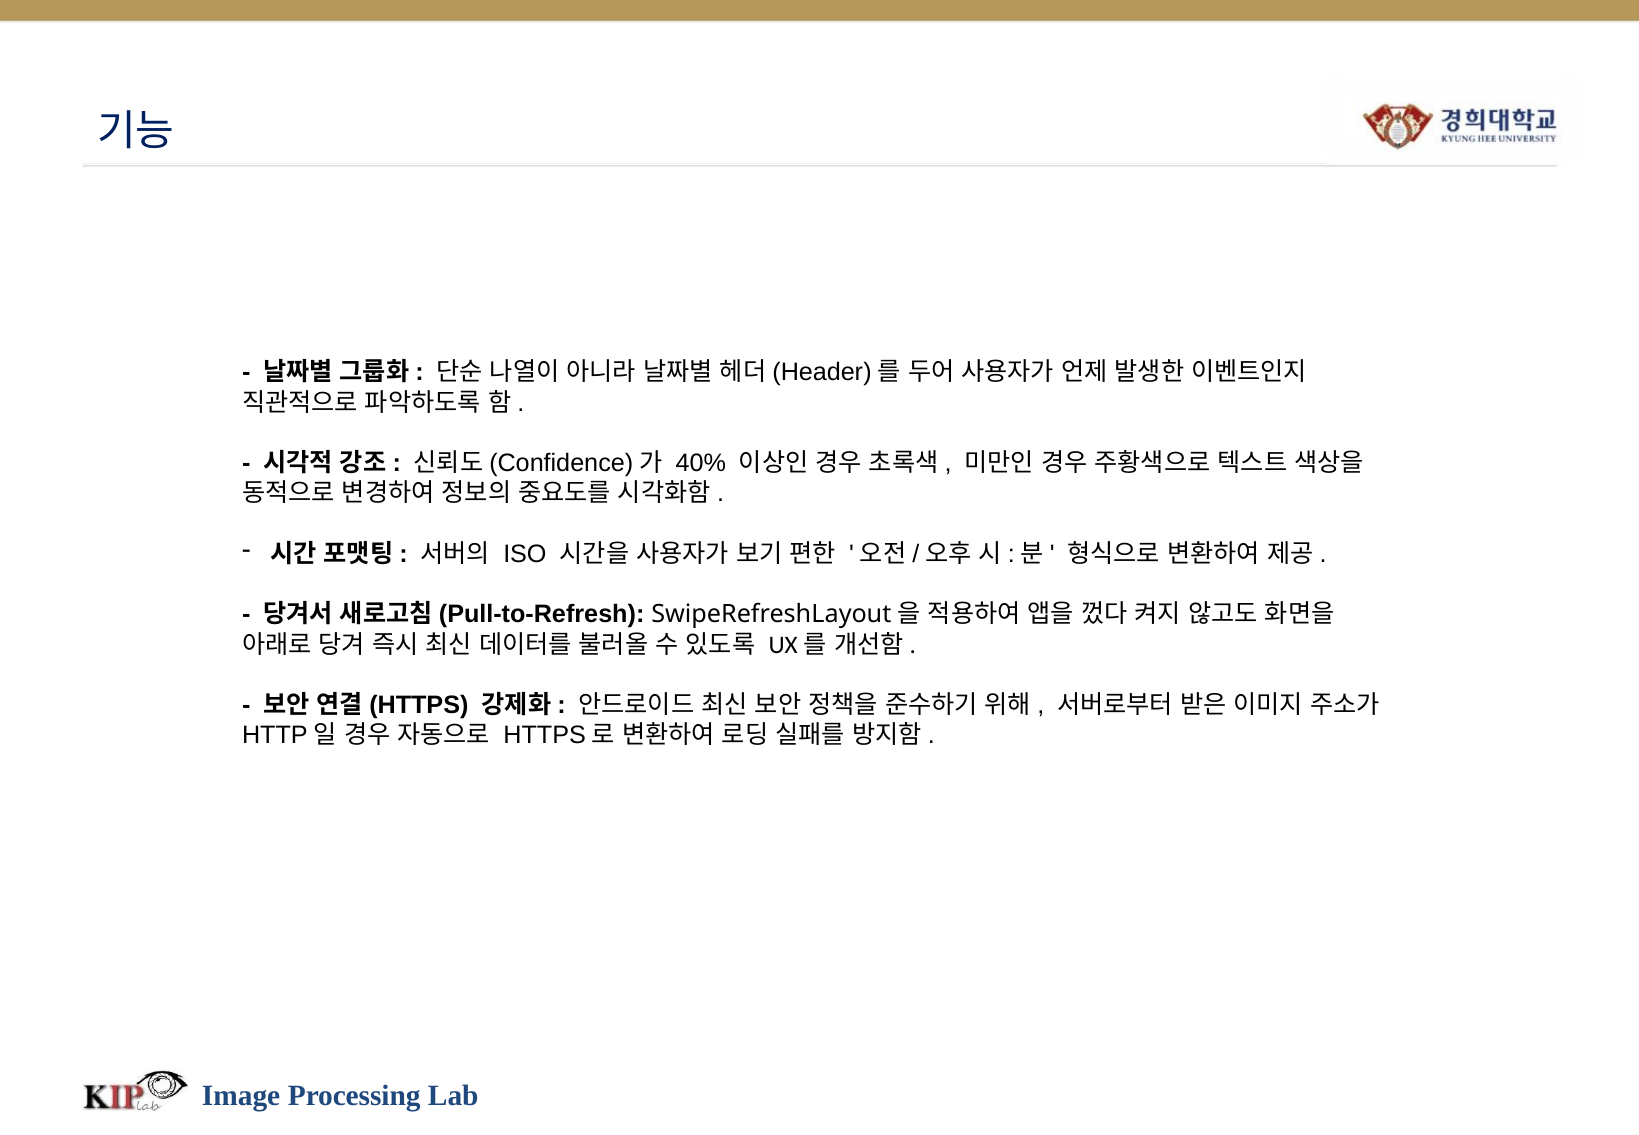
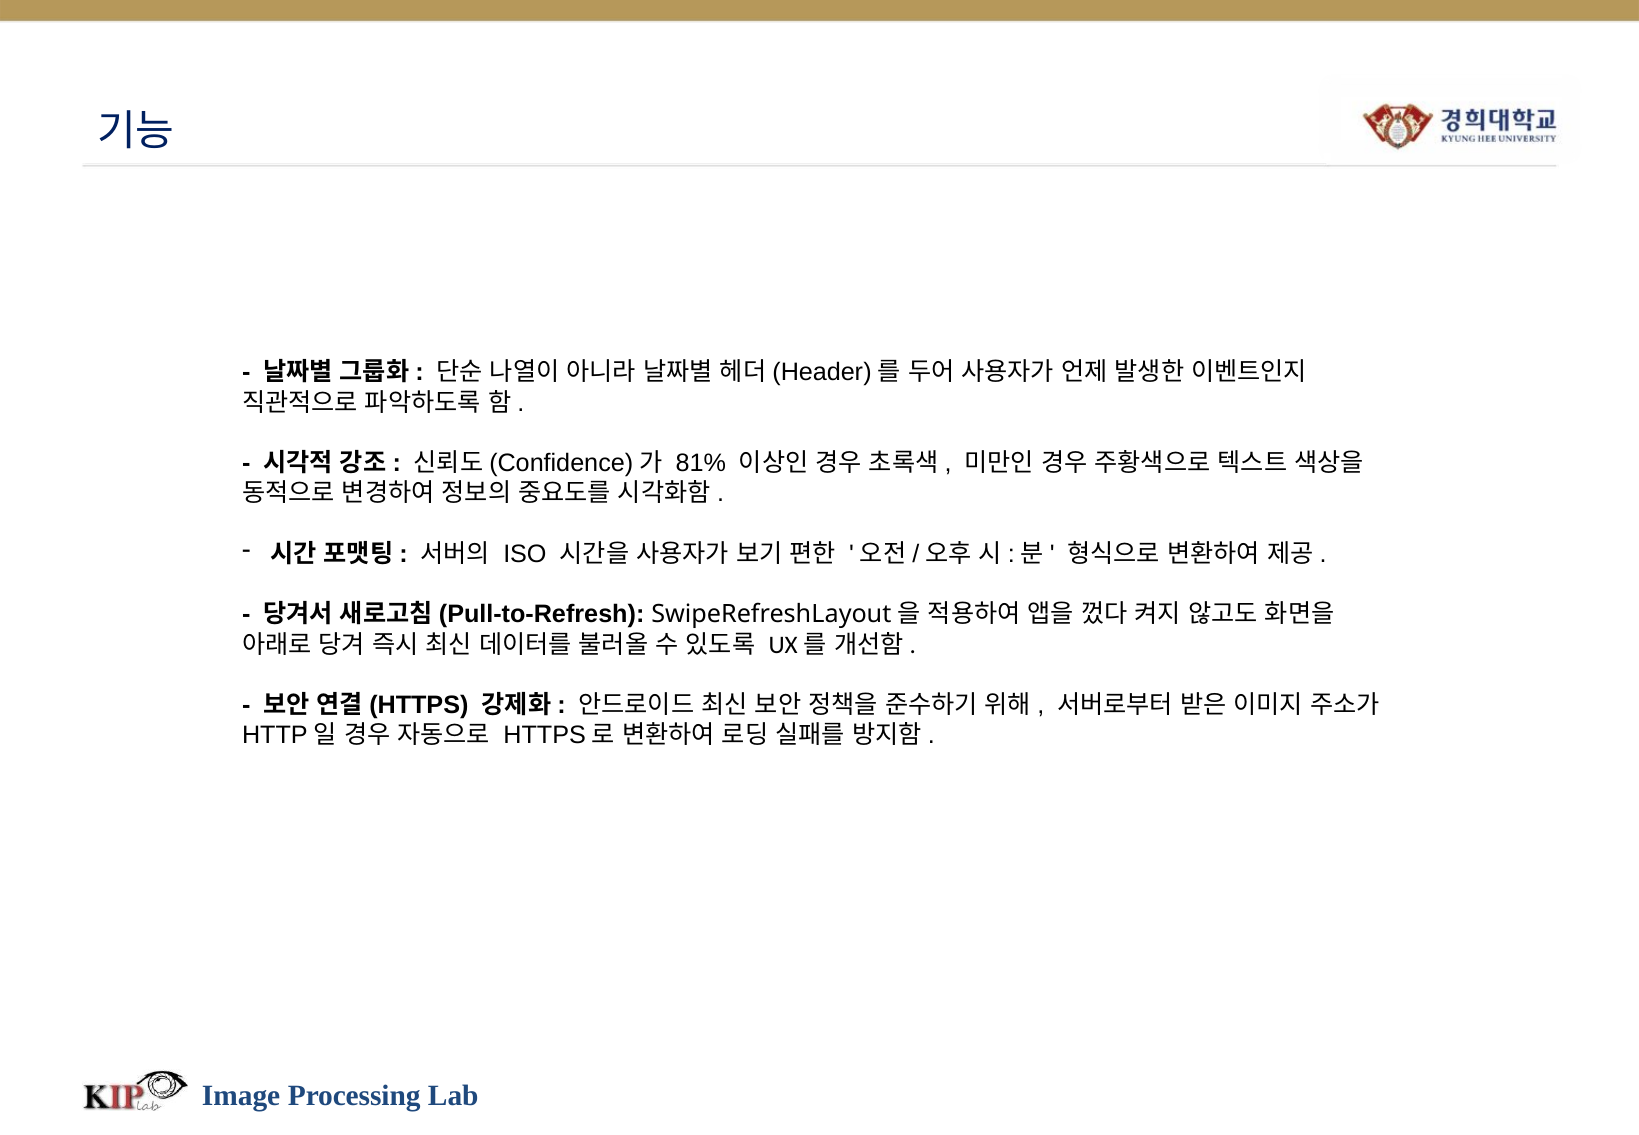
40%: 40% -> 81% (701, 463)
